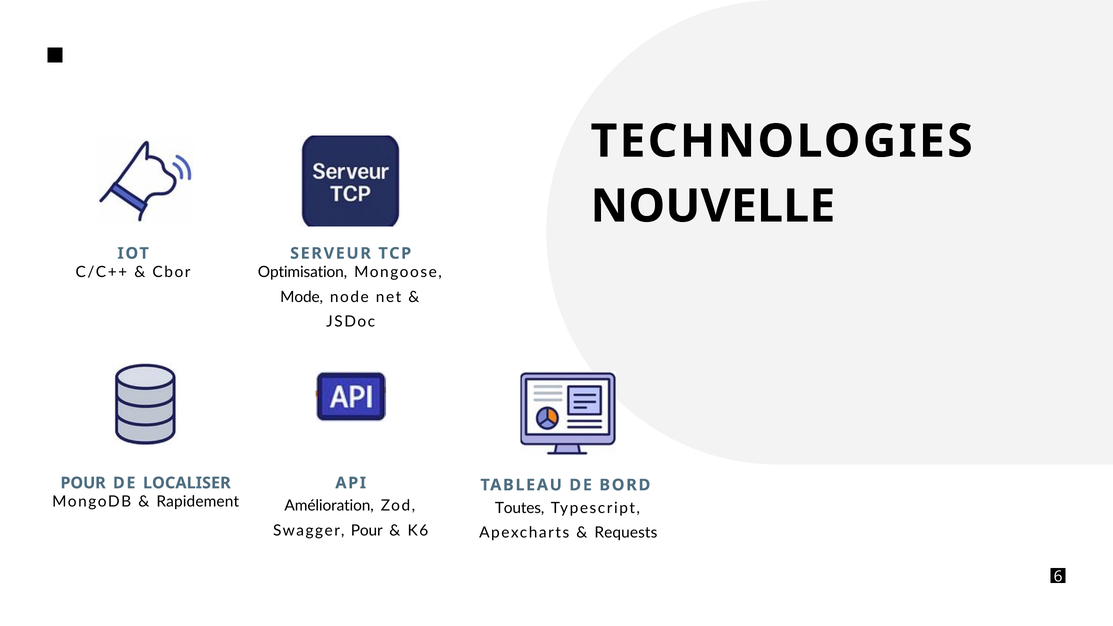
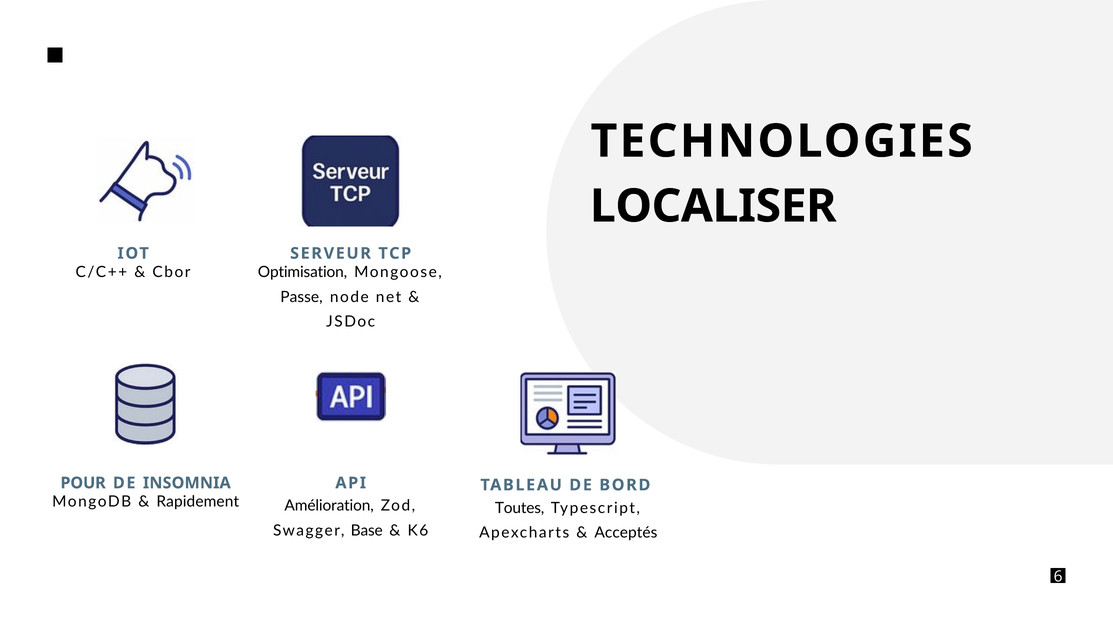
NOUVELLE: NOUVELLE -> LOCALISER (713, 206)
Mode: Mode -> Passe (302, 297)
LOCALISER: LOCALISER -> INSOMNIA (187, 483)
Swagger Pour: Pour -> Base (367, 531)
Requests: Requests -> Acceptés (626, 533)
